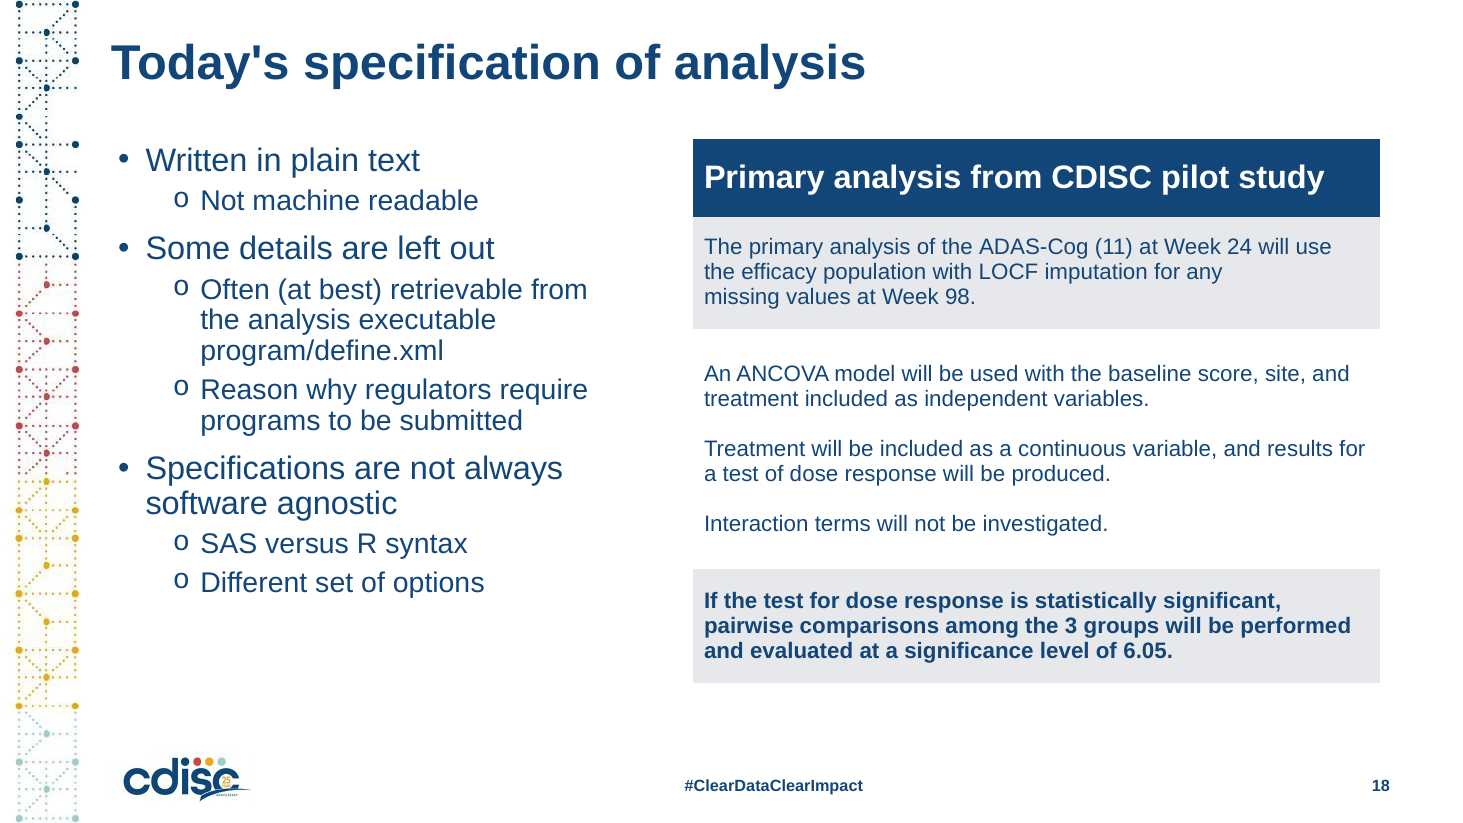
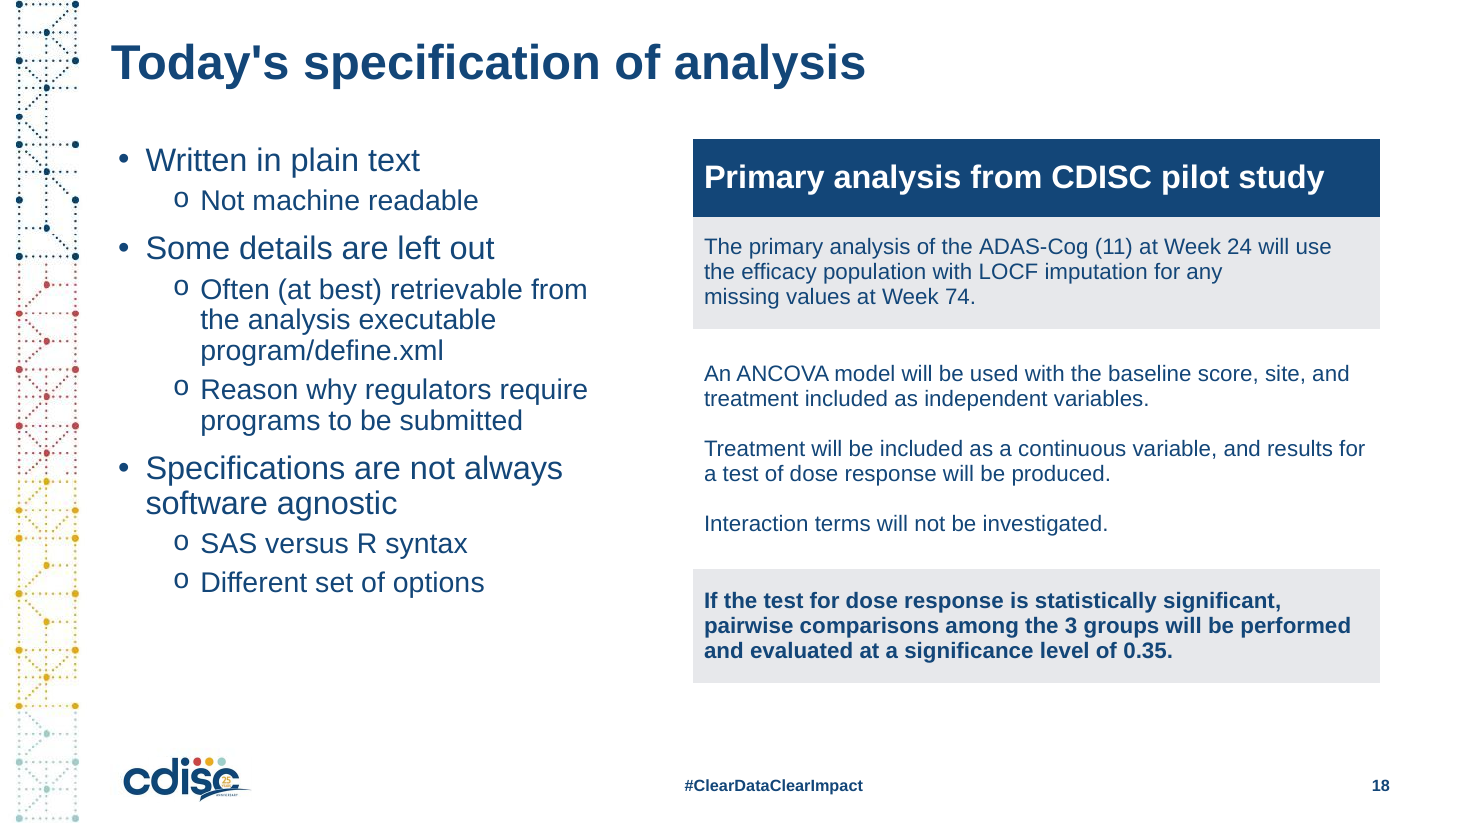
98: 98 -> 74 (961, 297)
6.05: 6.05 -> 0.35 (1148, 651)
